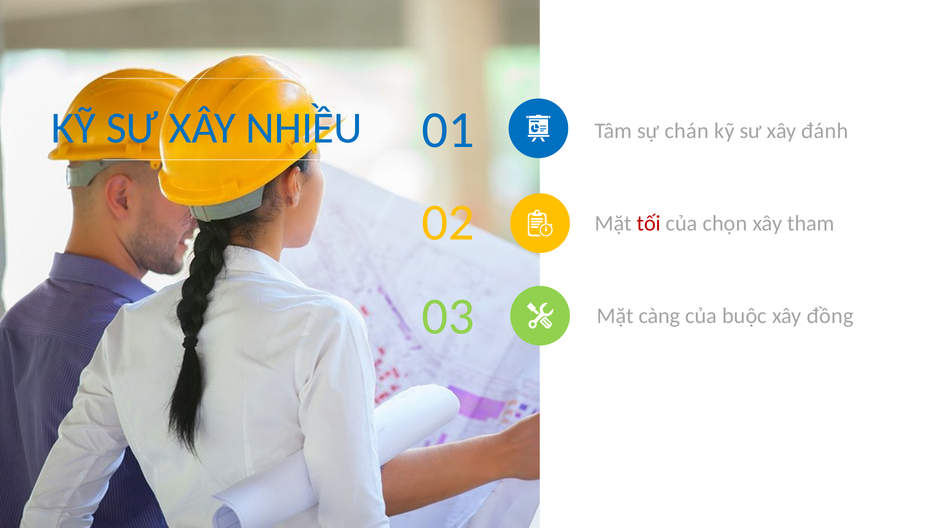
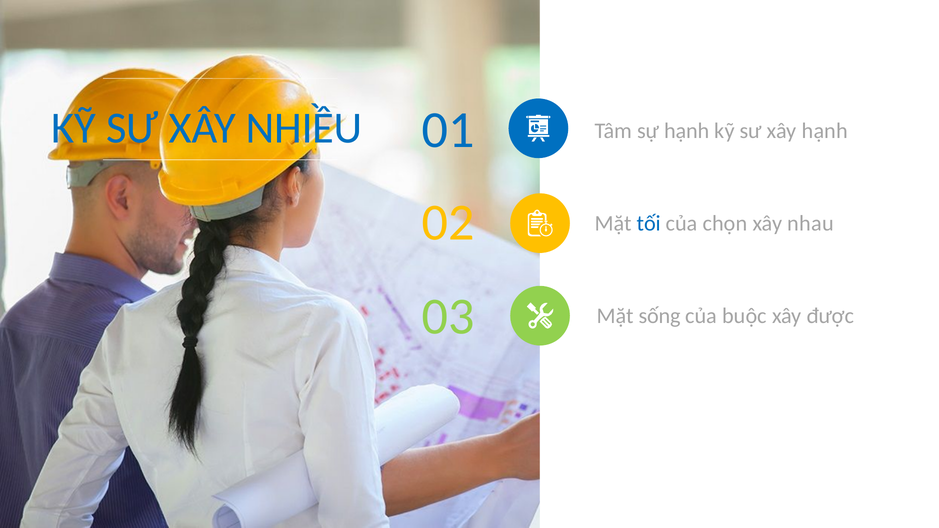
sự chán: chán -> hạnh (687, 131)
xây đánh: đánh -> hạnh (825, 131)
tối colour: red -> blue (649, 224)
tham: tham -> nhau (811, 224)
càng: càng -> sống (660, 316)
đồng: đồng -> được (830, 316)
